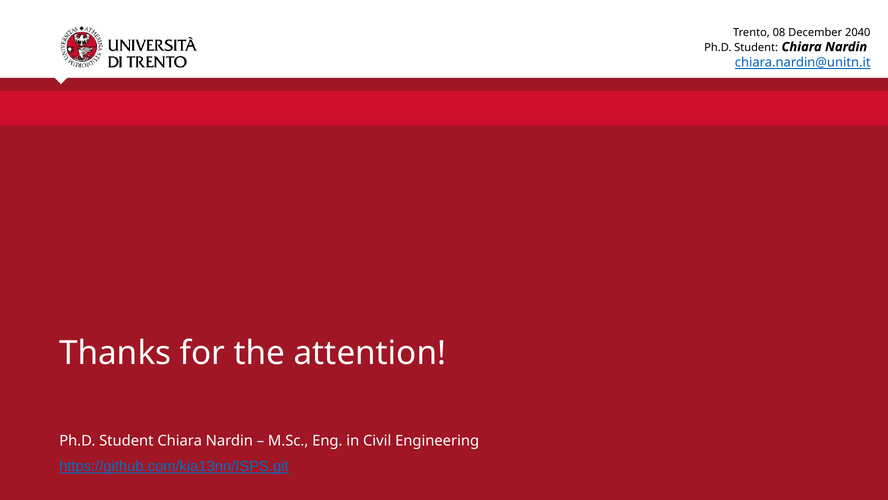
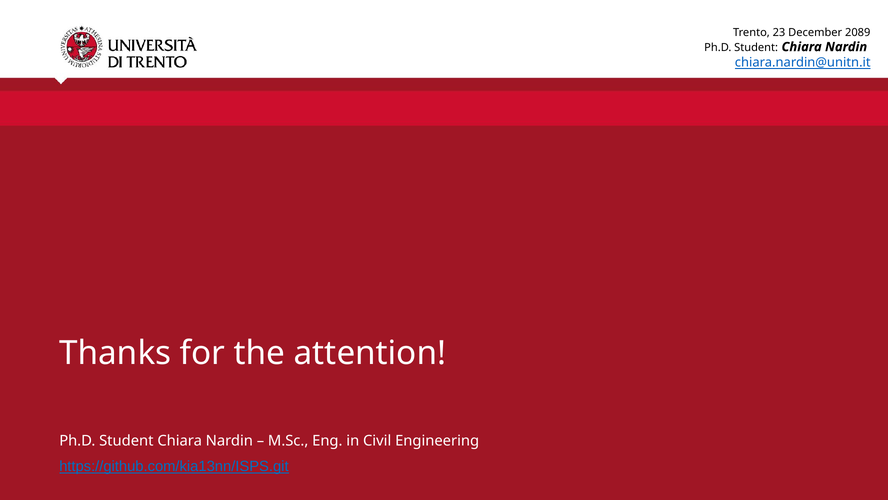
08: 08 -> 23 (779, 32)
2040: 2040 -> 2089 (858, 32)
